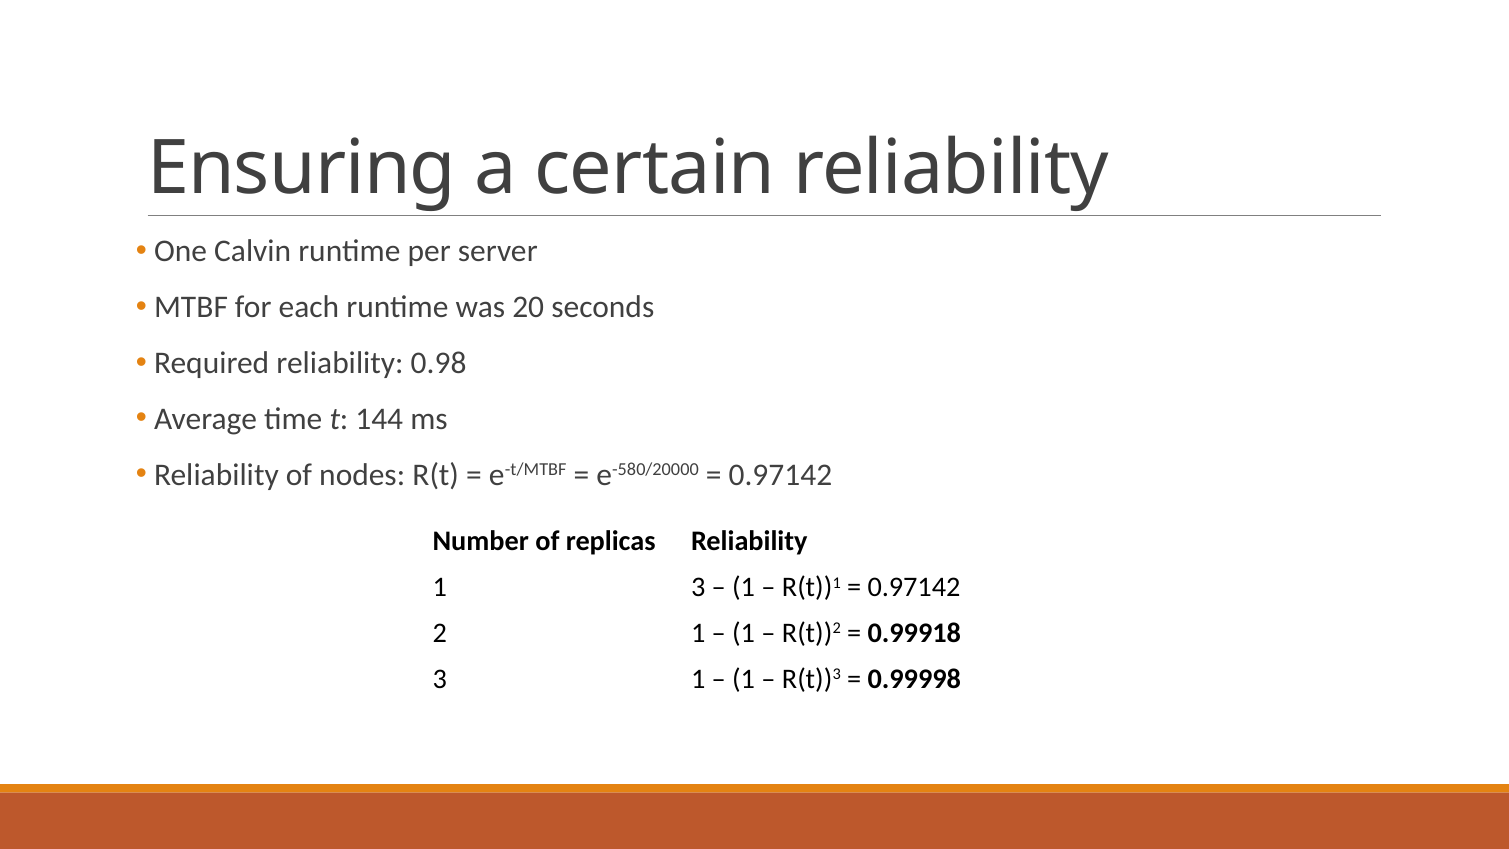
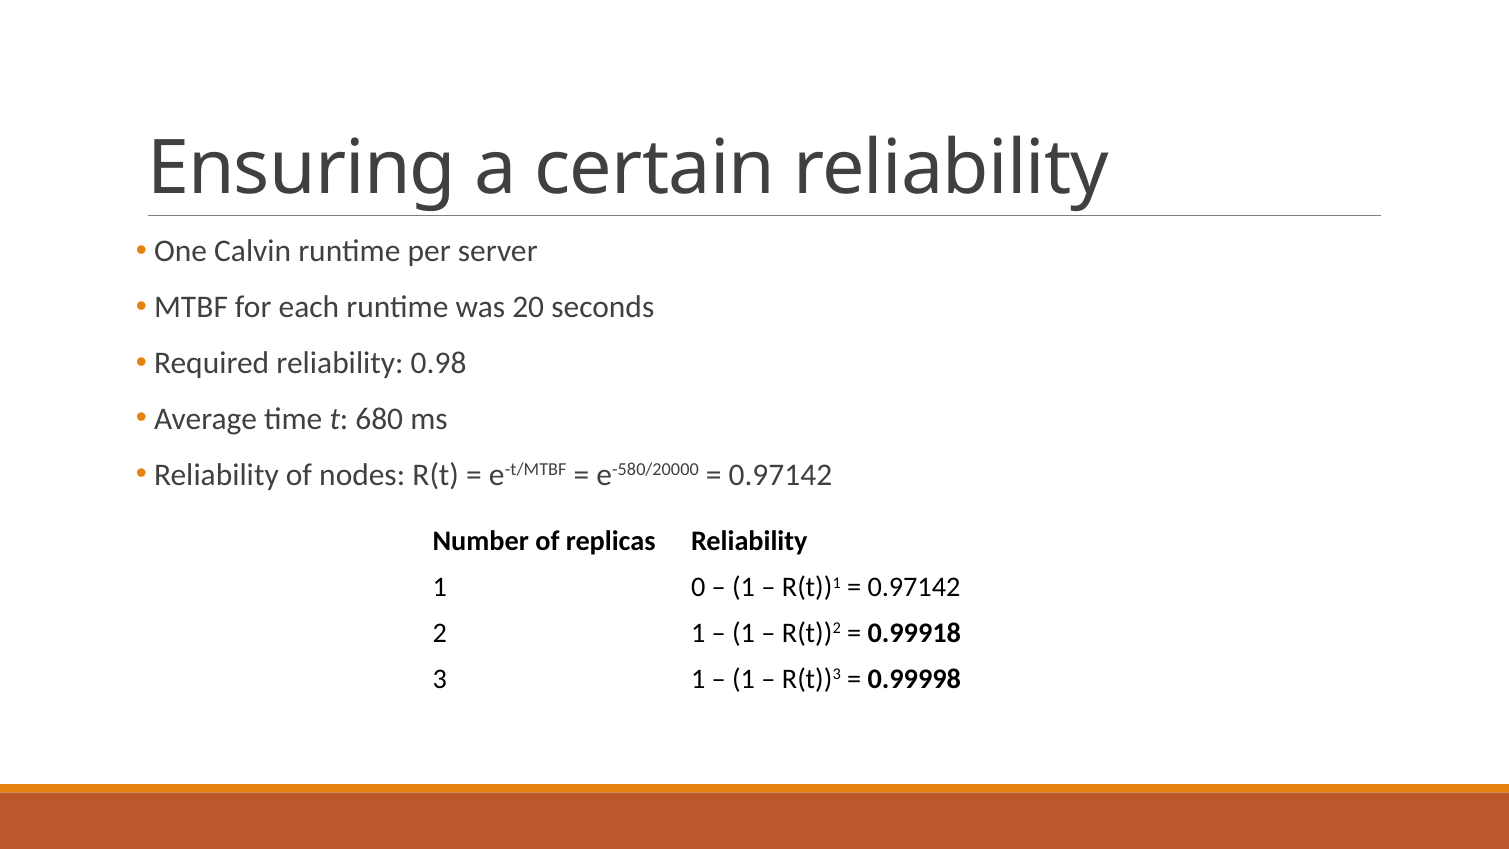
144: 144 -> 680 (379, 419)
1 3: 3 -> 0 (698, 587)
